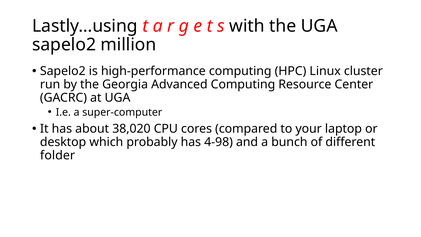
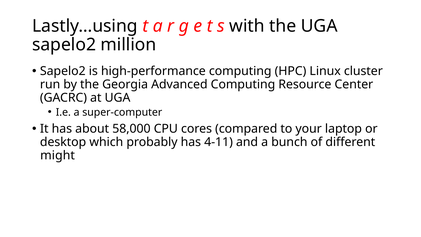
38,020: 38,020 -> 58,000 (131, 129)
4-98: 4-98 -> 4-11 (219, 142)
folder: folder -> might (58, 155)
